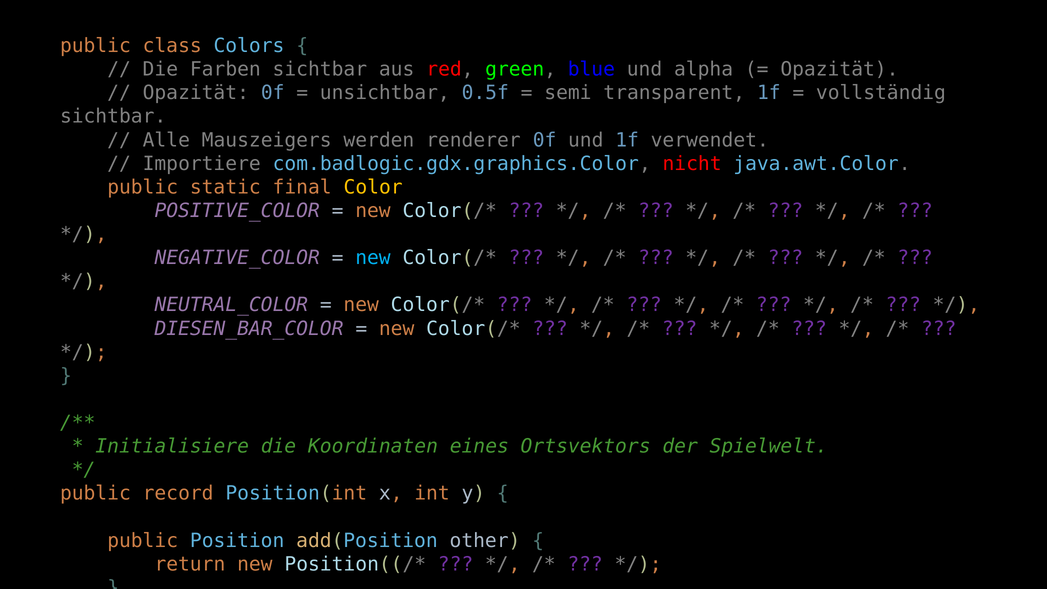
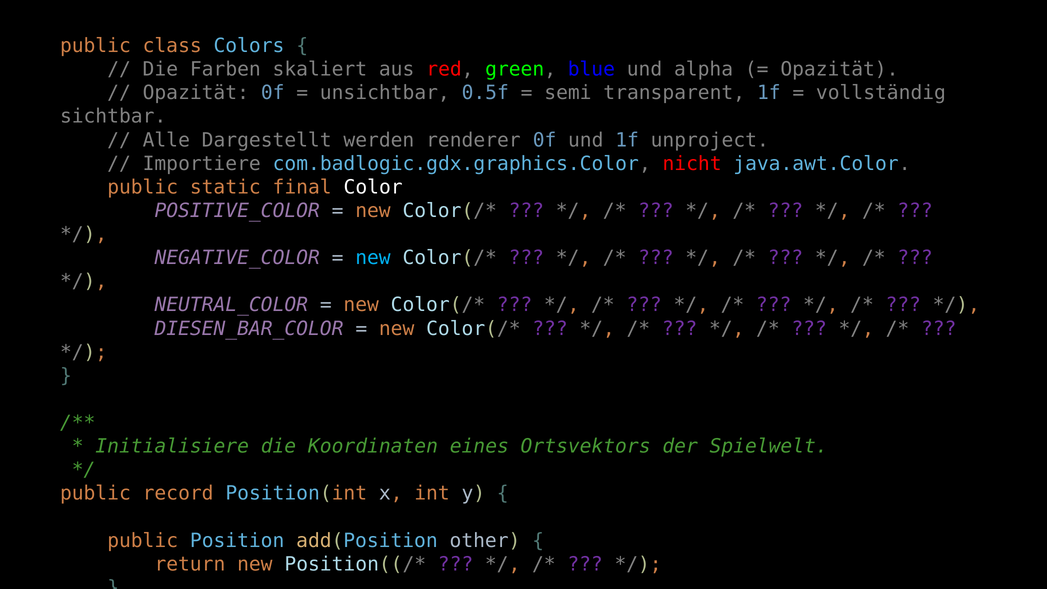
Farben sichtbar: sichtbar -> skaliert (320, 69)
Mauszeigers: Mauszeigers -> Dargestellt (267, 140)
verwendet: verwendet -> unproject (710, 140)
Color colour: yellow -> white (373, 187)
